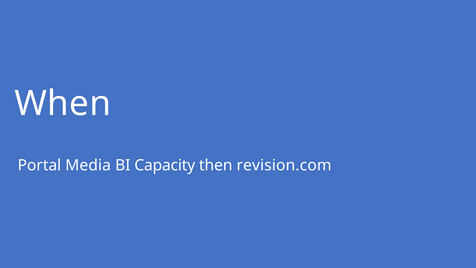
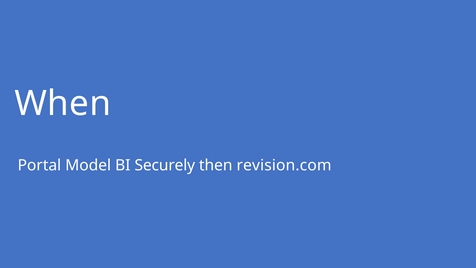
Media: Media -> Model (88, 165)
Capacity: Capacity -> Securely (165, 165)
